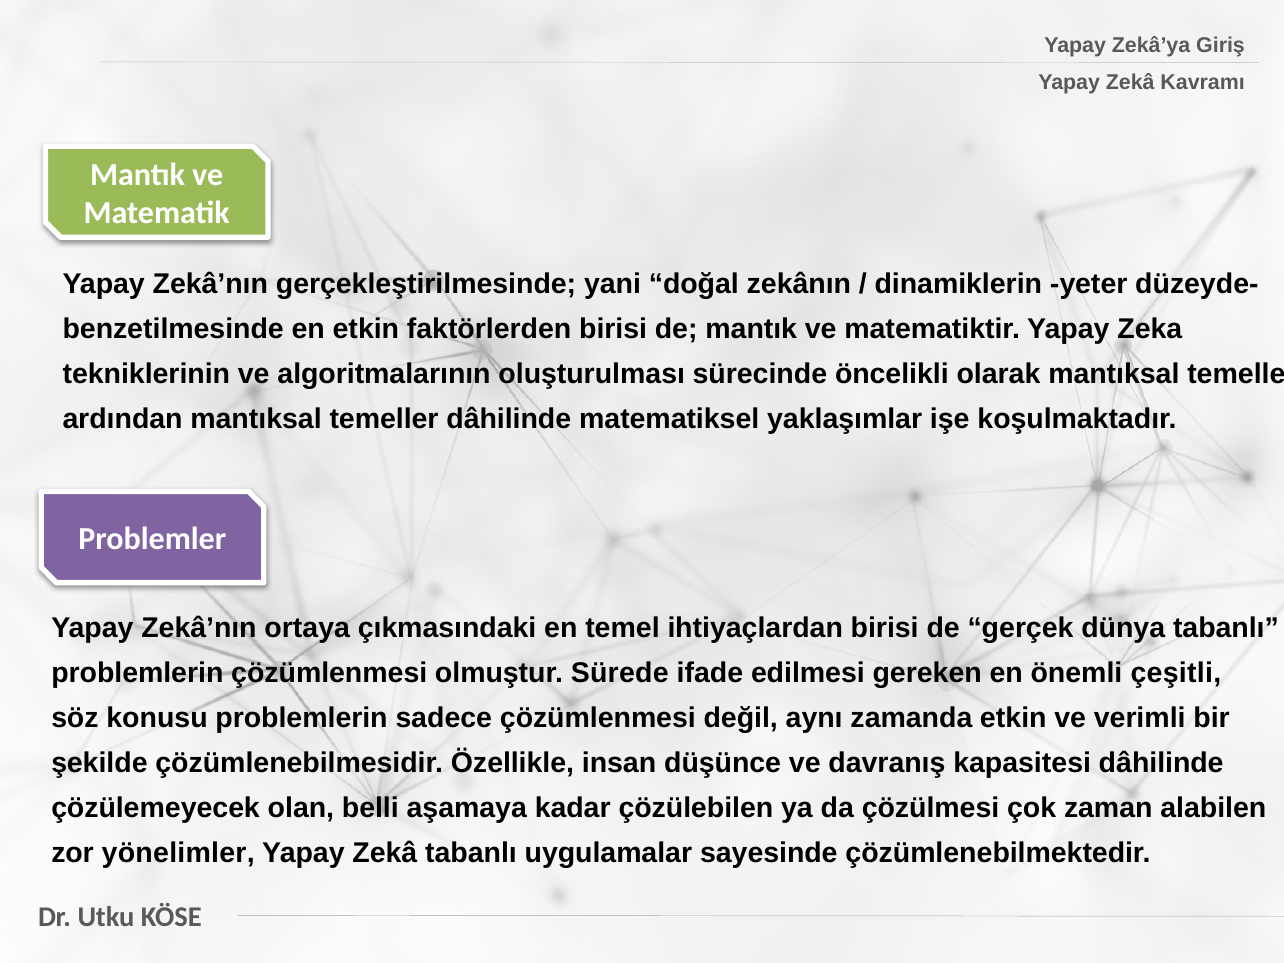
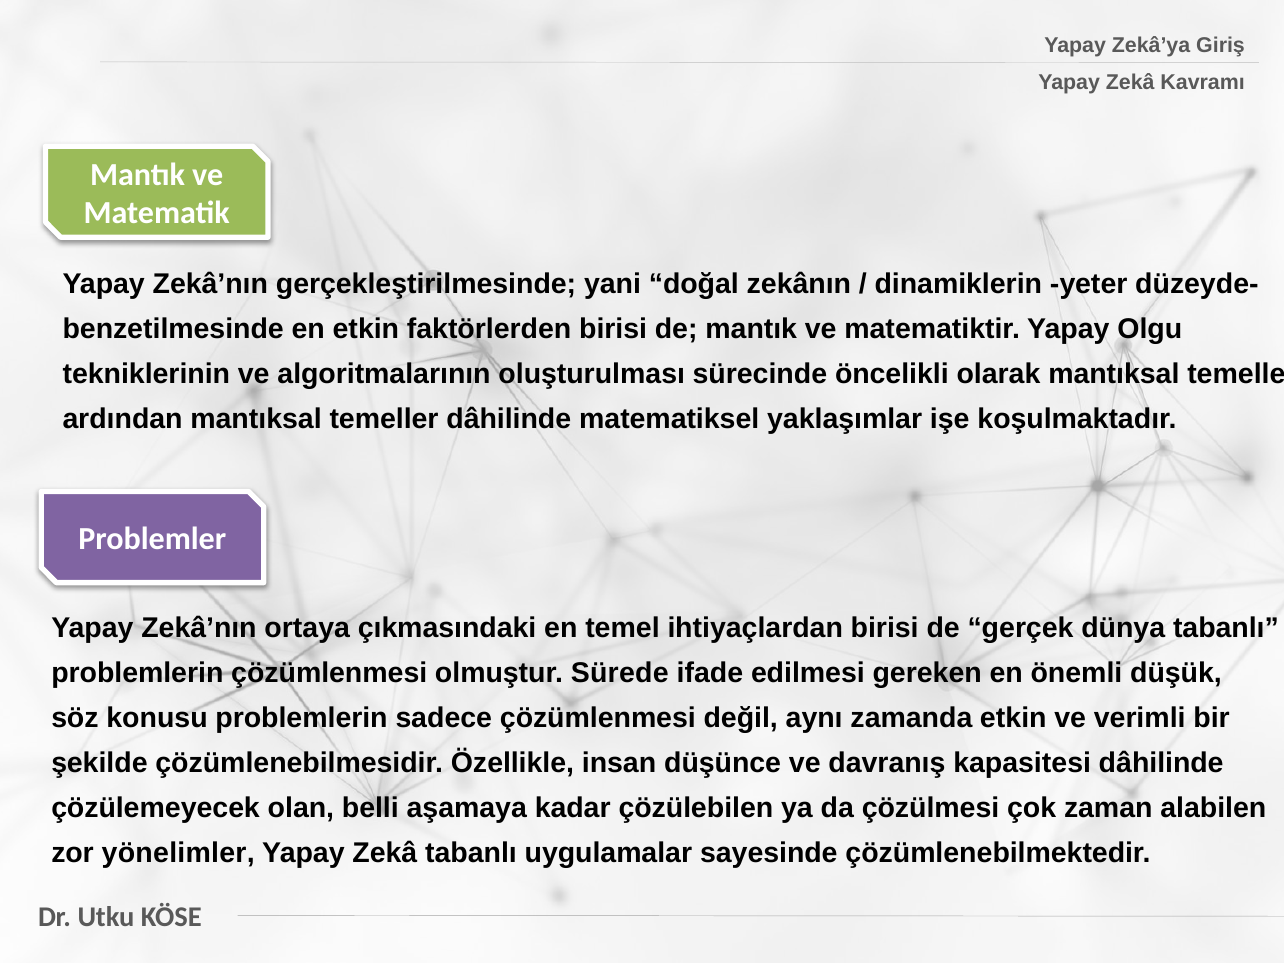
Zeka: Zeka -> Olgu (1150, 329)
çeşitli: çeşitli -> düşük (1176, 673)
